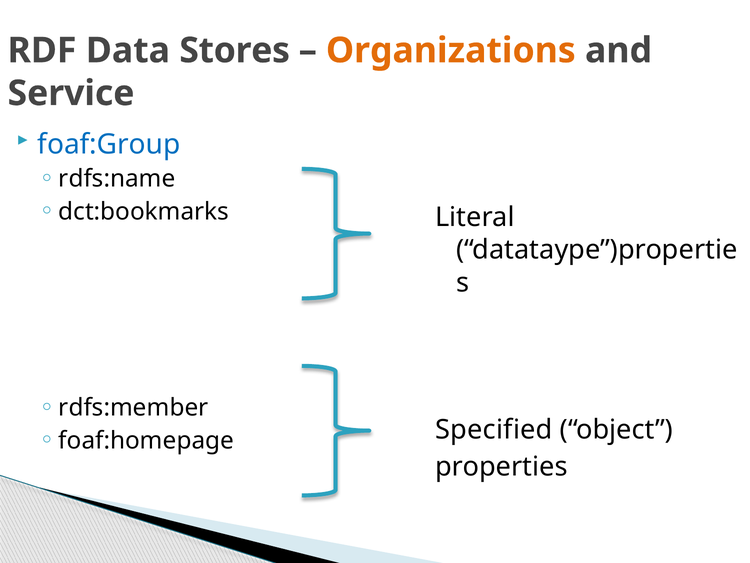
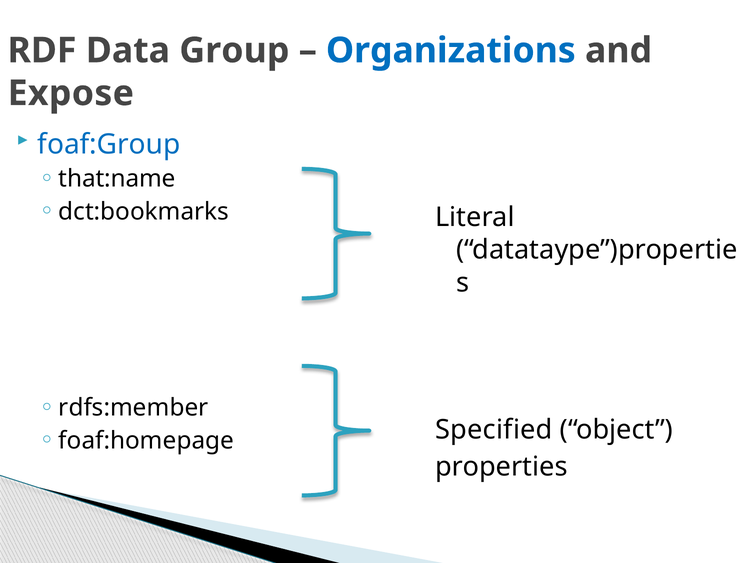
Stores: Stores -> Group (234, 50)
Organizations colour: orange -> blue (451, 50)
Service: Service -> Expose (71, 93)
rdfs:name: rdfs:name -> that:name (117, 179)
